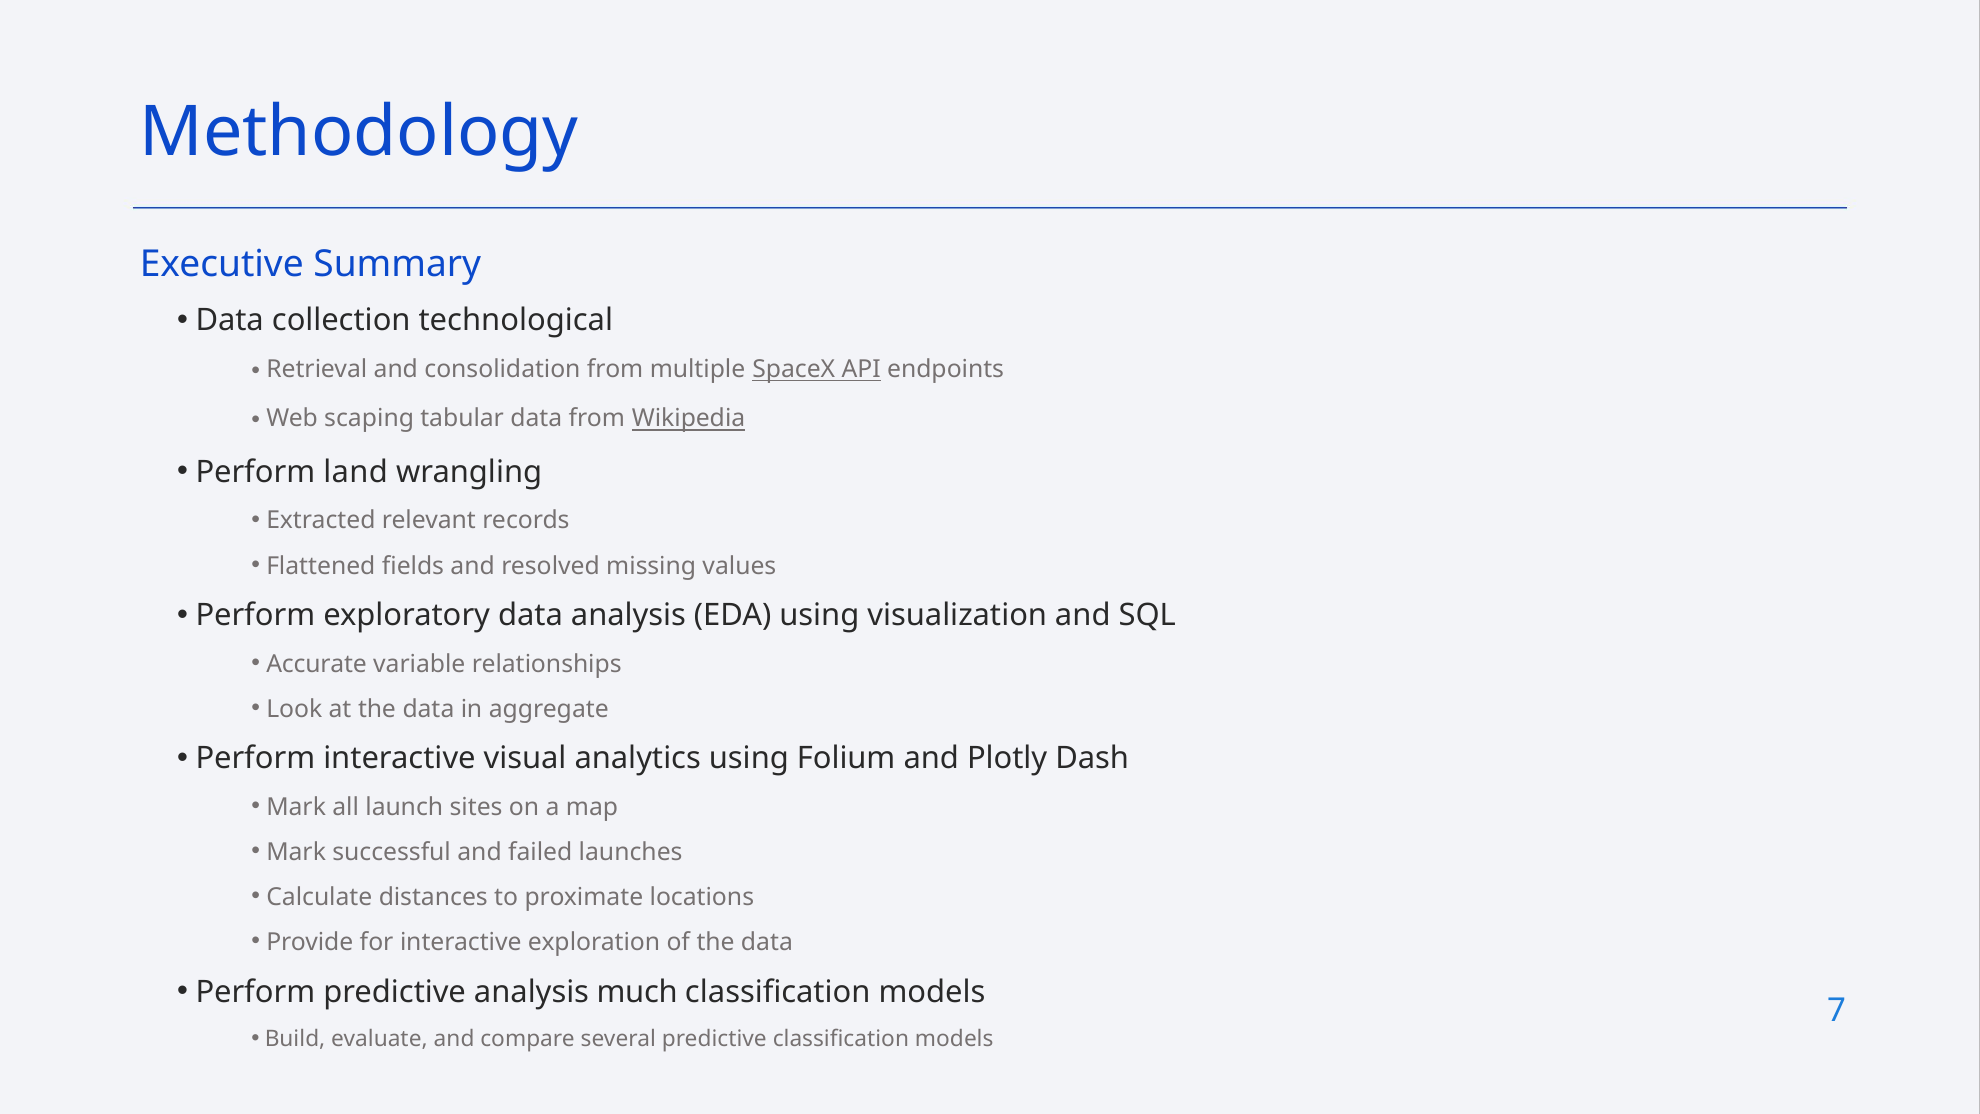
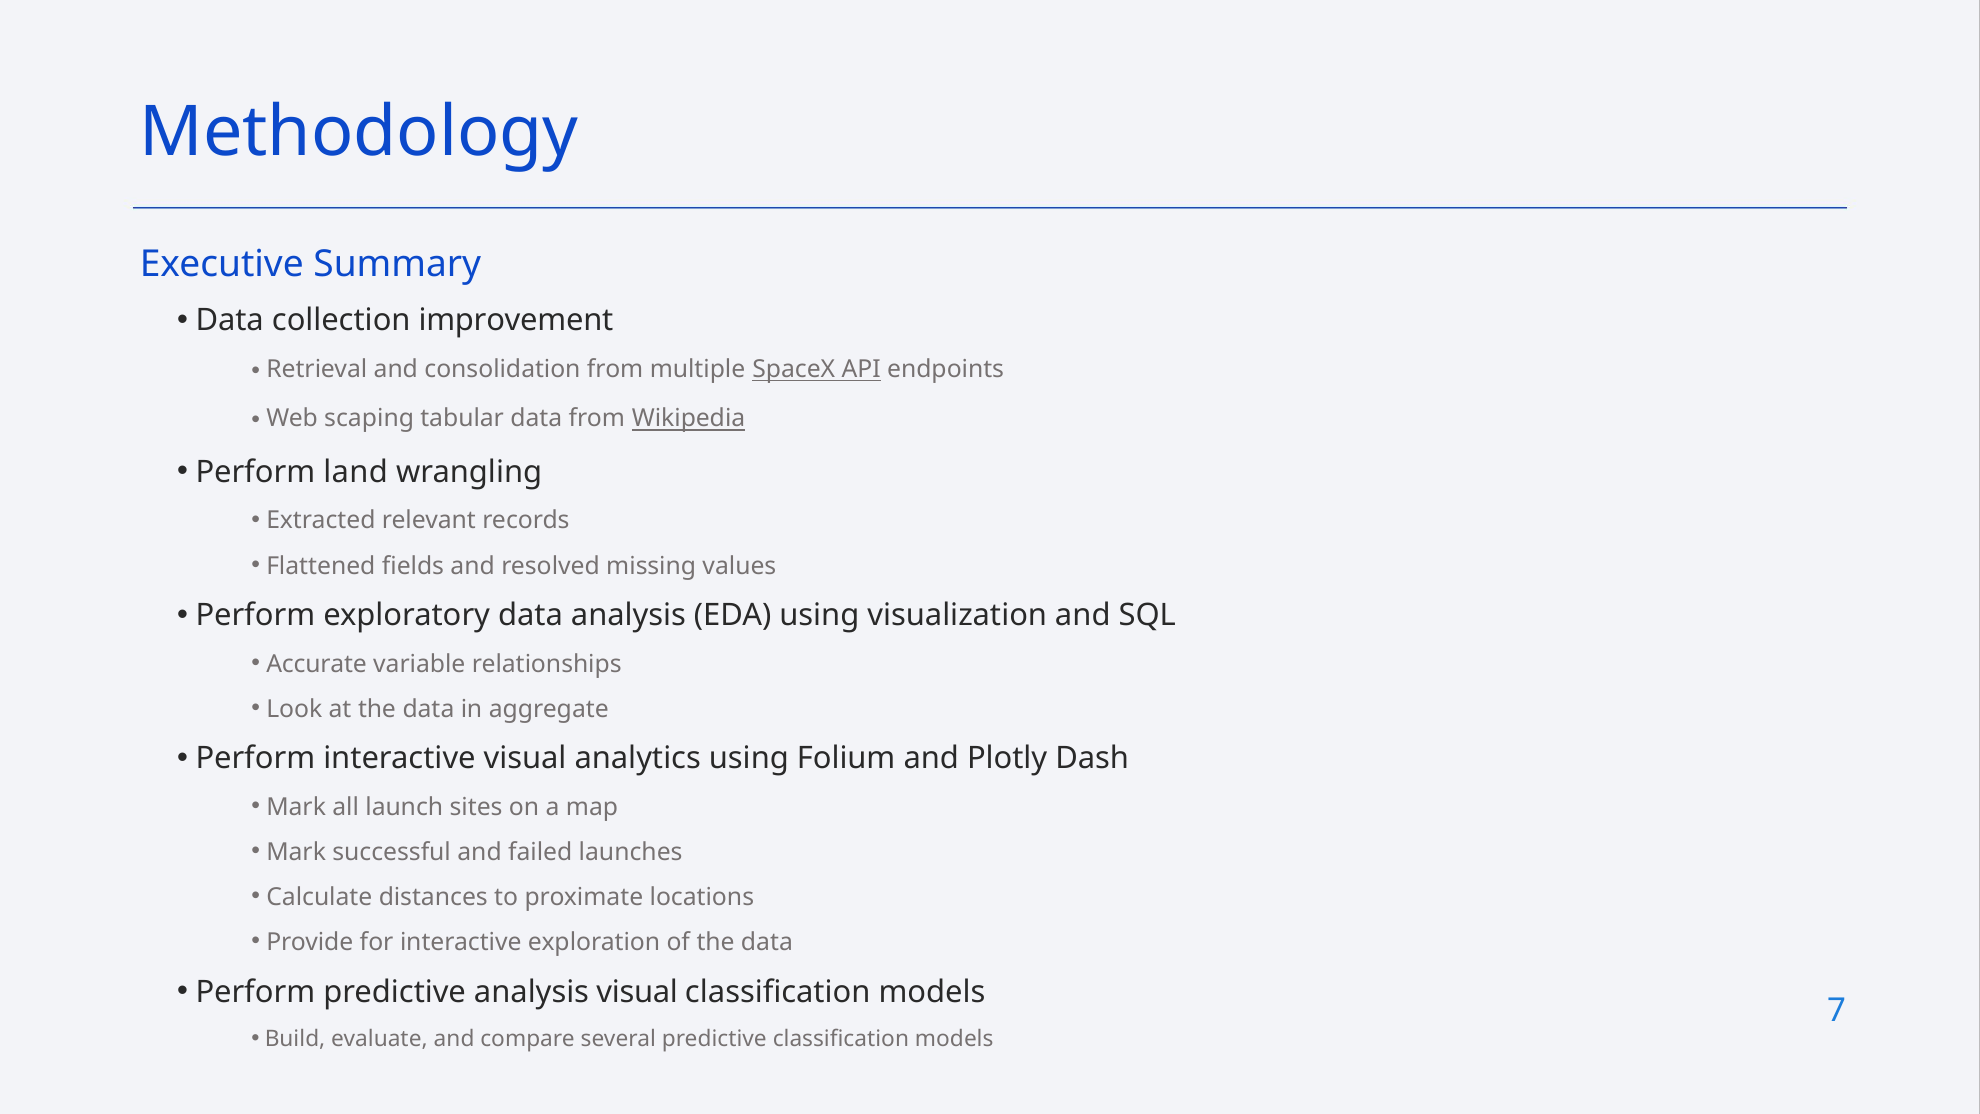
technological: technological -> improvement (516, 321)
analysis much: much -> visual (637, 992)
